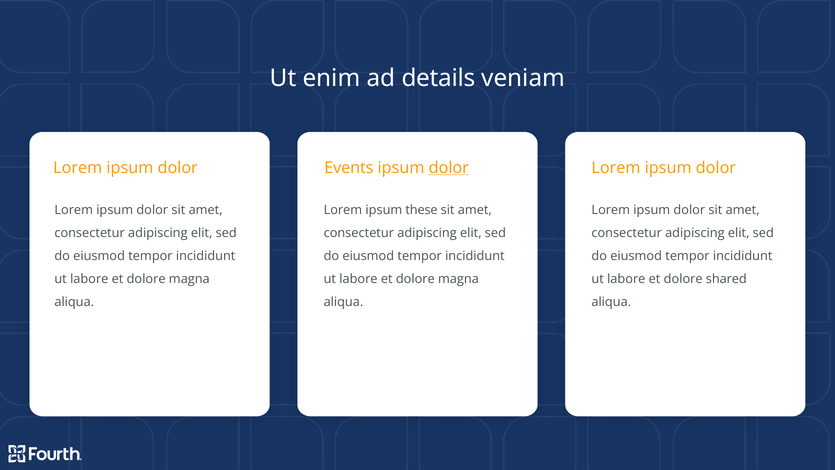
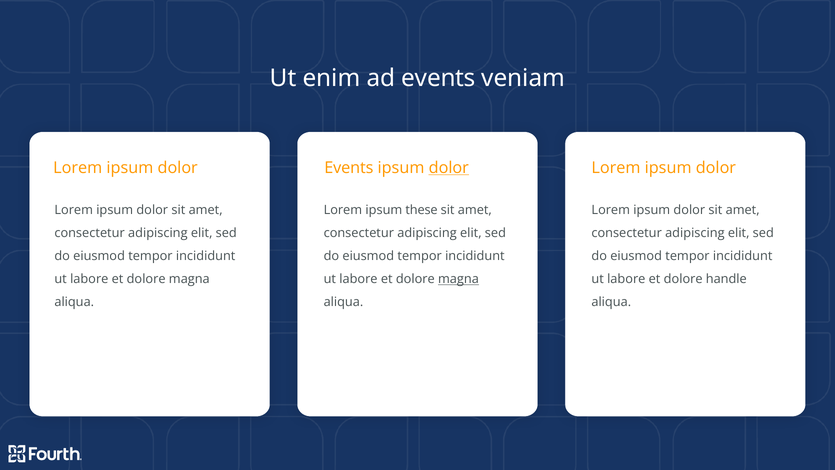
ad details: details -> events (439, 78)
magna underline: none -> present (458, 279)
shared: shared -> handle (726, 279)
